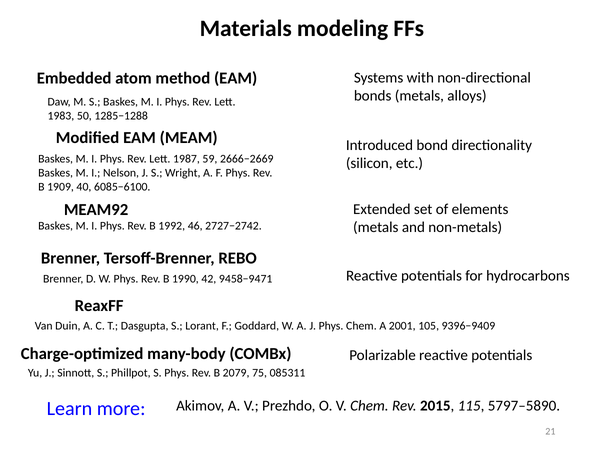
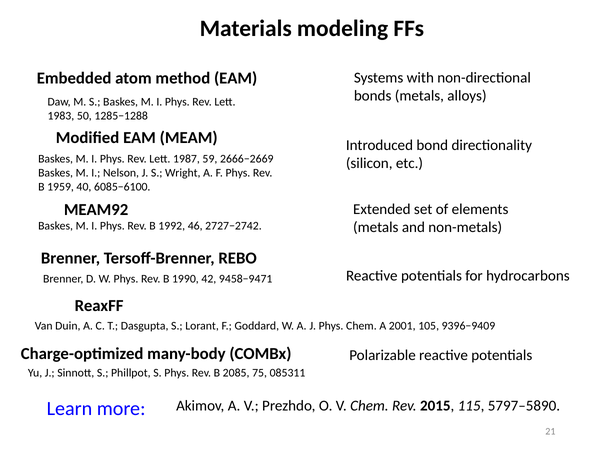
1909: 1909 -> 1959 (61, 187)
2079: 2079 -> 2085 (236, 373)
